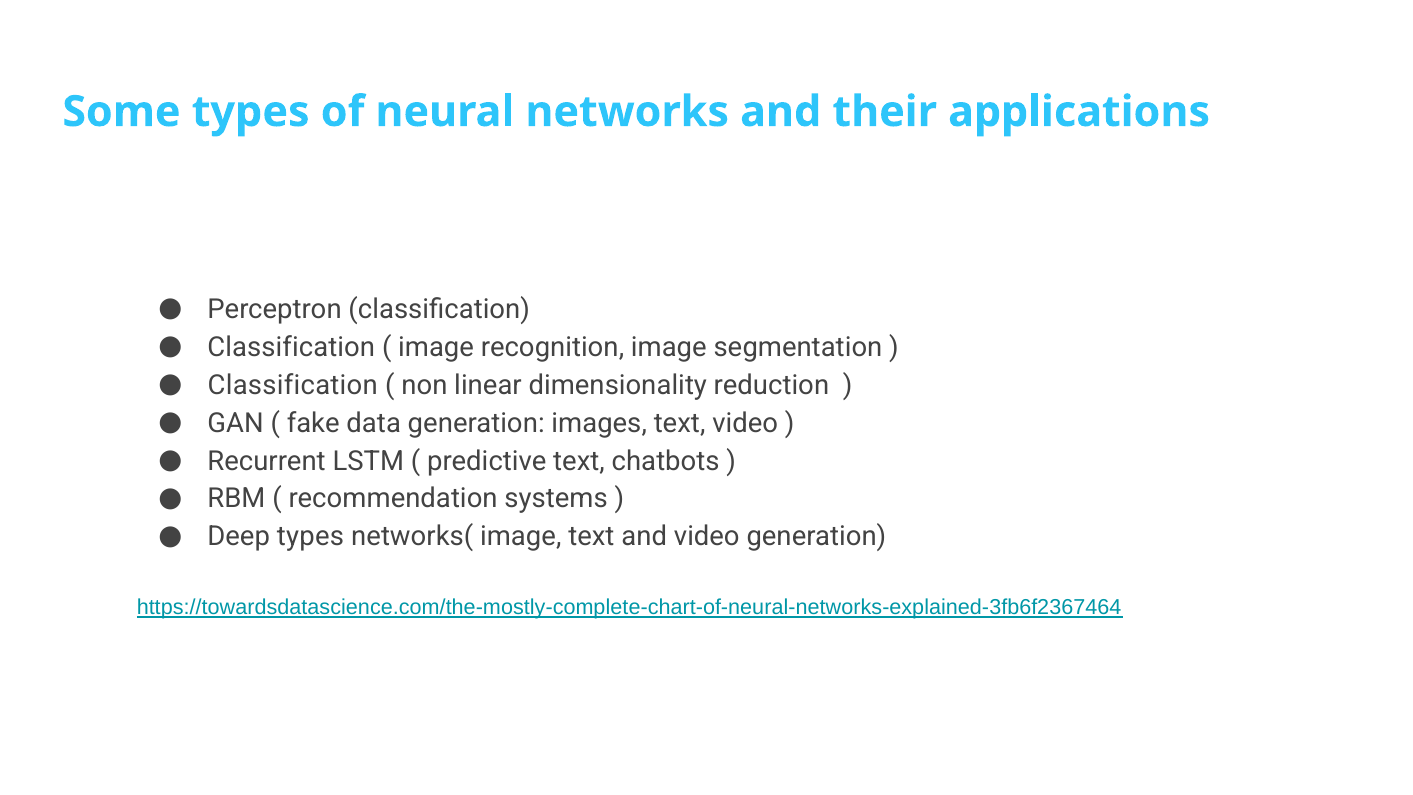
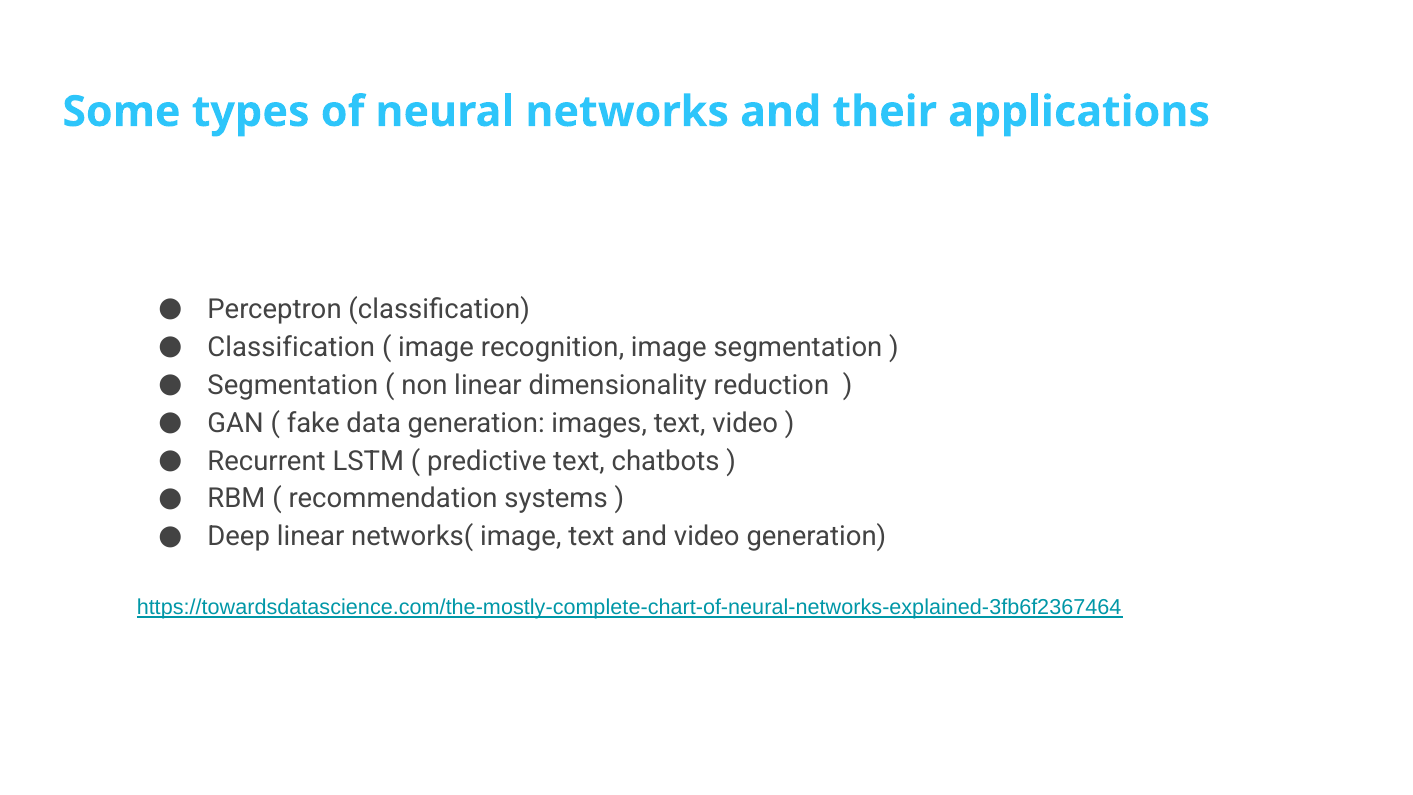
Classification: Classification -> Segmentation (293, 385)
Deep types: types -> linear (311, 537)
